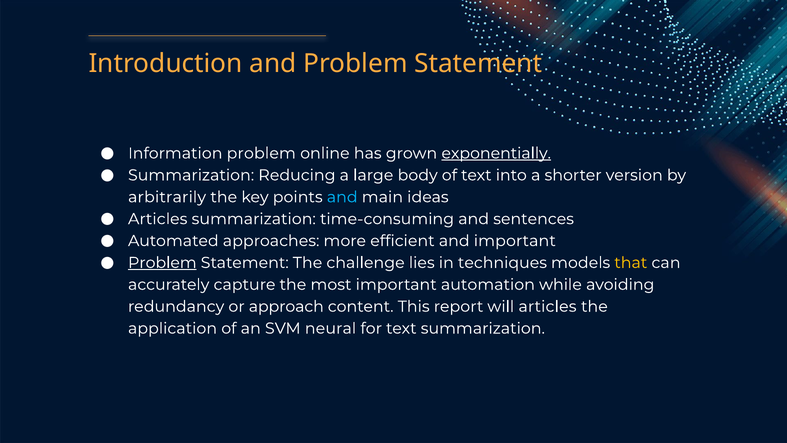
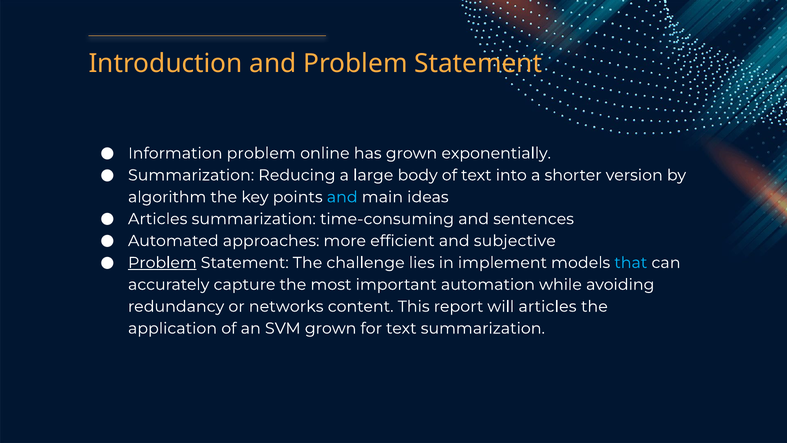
exponentially underline: present -> none (496, 153)
arbitrarily: arbitrarily -> algorithm (167, 197)
and important: important -> subjective (515, 241)
techniques: techniques -> implement (502, 263)
that colour: yellow -> light blue (631, 263)
approach: approach -> networks (286, 306)
SVM neural: neural -> grown (331, 328)
